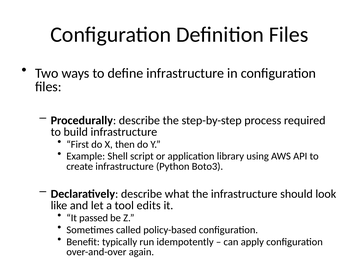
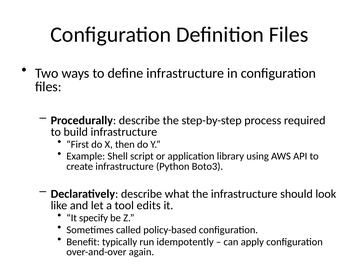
passed: passed -> specify (94, 218)
